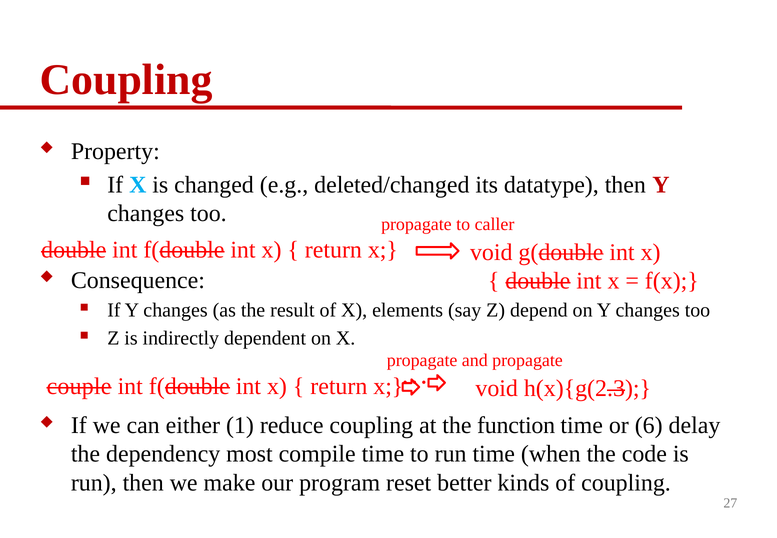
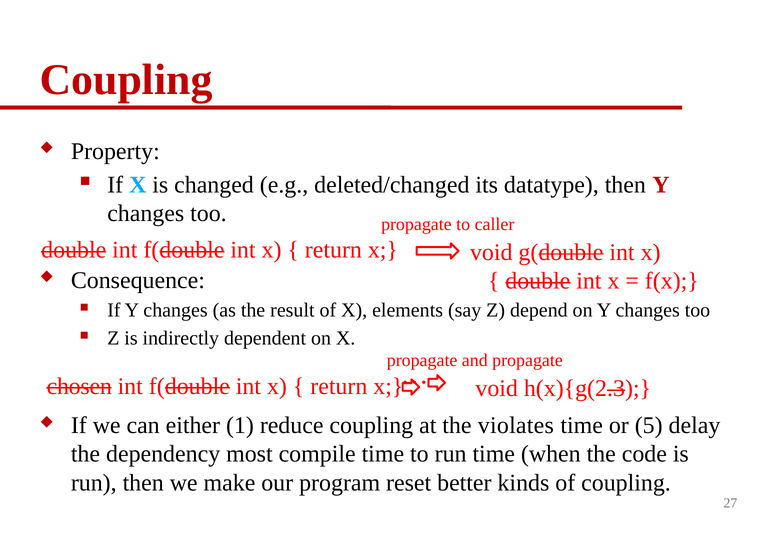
couple: couple -> chosen (79, 386)
function: function -> violates (516, 425)
6: 6 -> 5 (649, 425)
